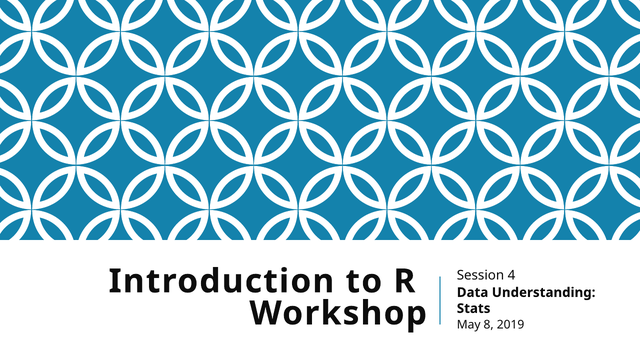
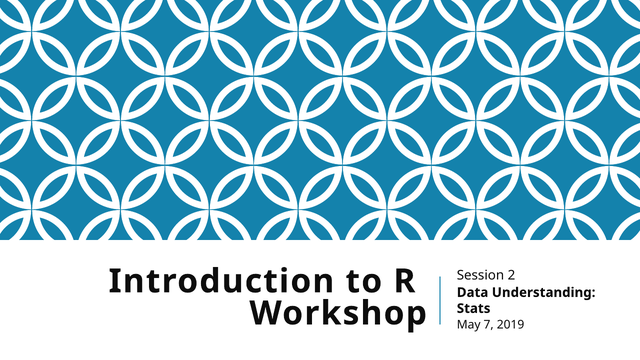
4: 4 -> 2 (511, 275)
8: 8 -> 7 (489, 325)
